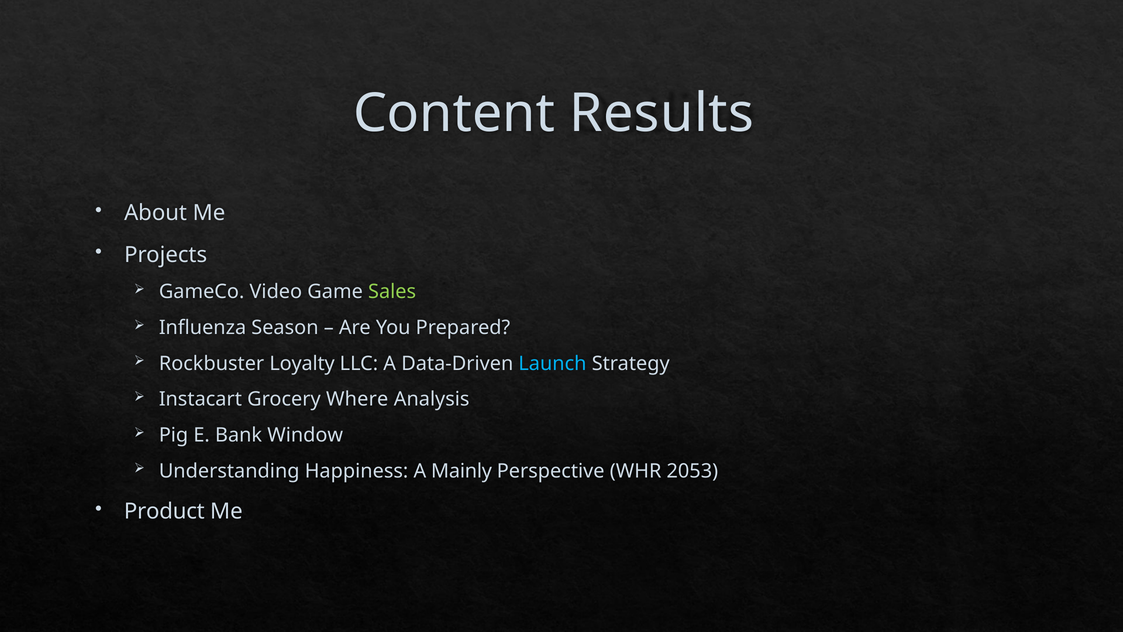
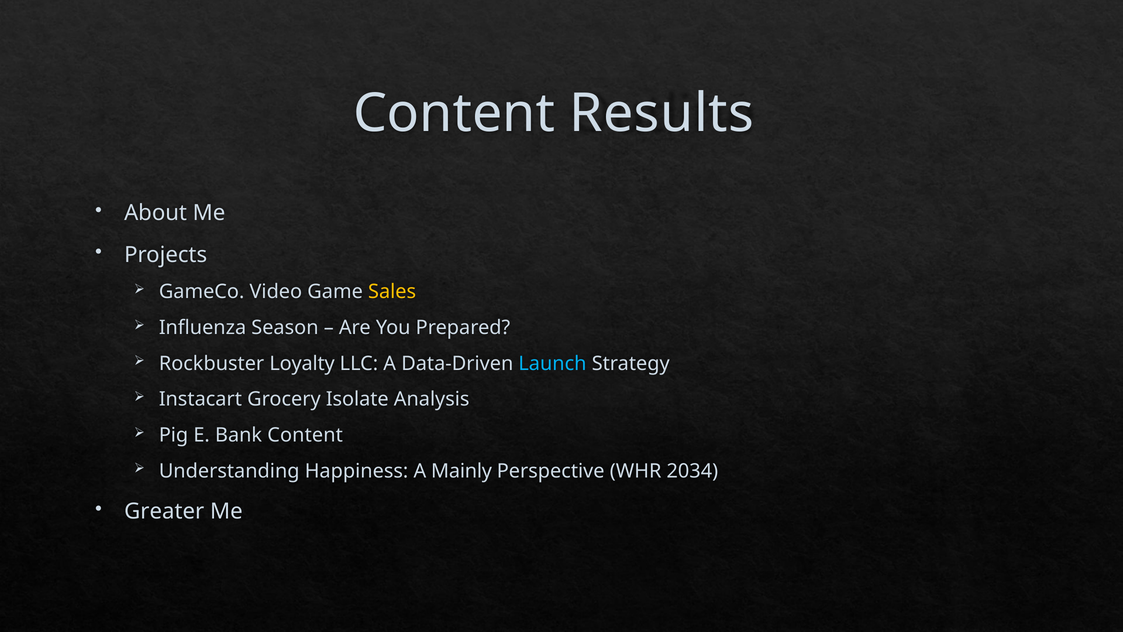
Sales colour: light green -> yellow (392, 292)
Where: Where -> Isolate (357, 399)
Bank Window: Window -> Content (305, 435)
2053: 2053 -> 2034 (692, 471)
Product: Product -> Greater (164, 511)
